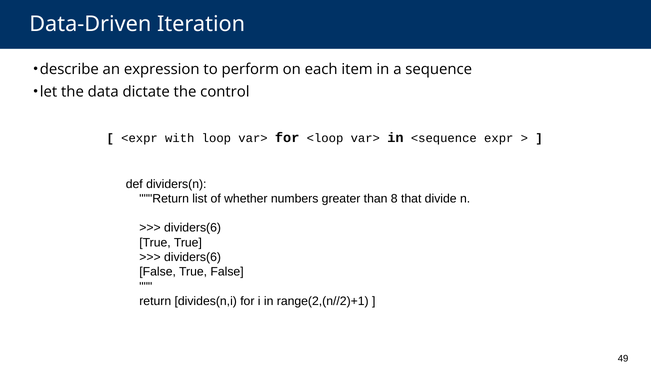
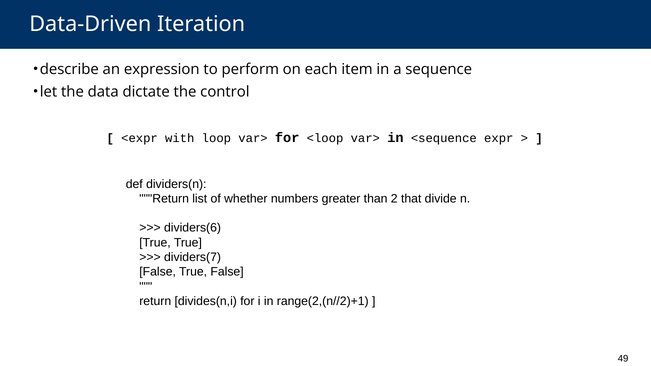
8: 8 -> 2 (394, 199)
dividers(6: dividers(6 -> dividers(7 (193, 257)
